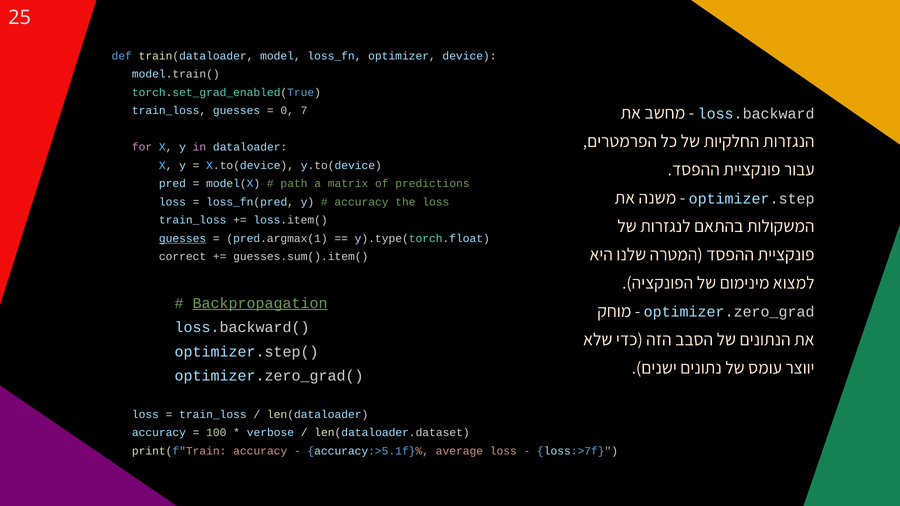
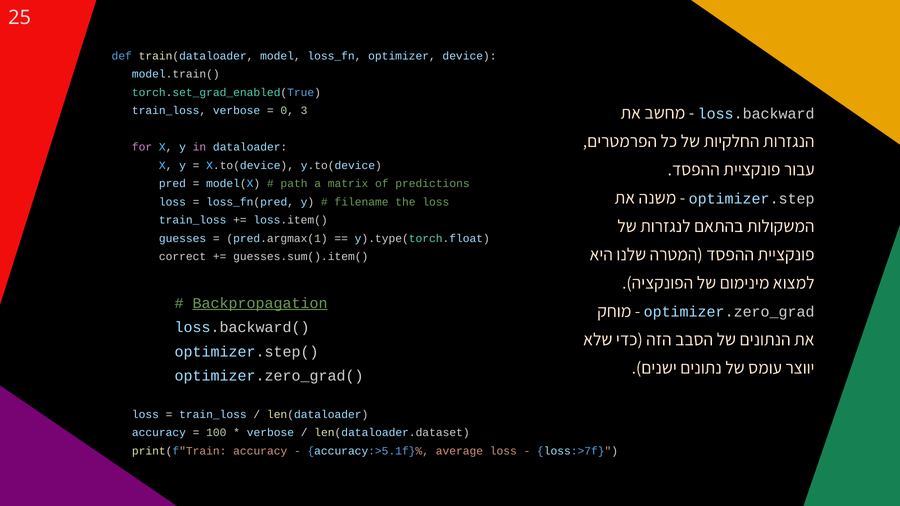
train_loss guesses: guesses -> verbose (237, 111)
7: 7 -> 3 (304, 111)
accuracy: accuracy -> filename (362, 202)
guesses underline: present -> none (183, 239)
